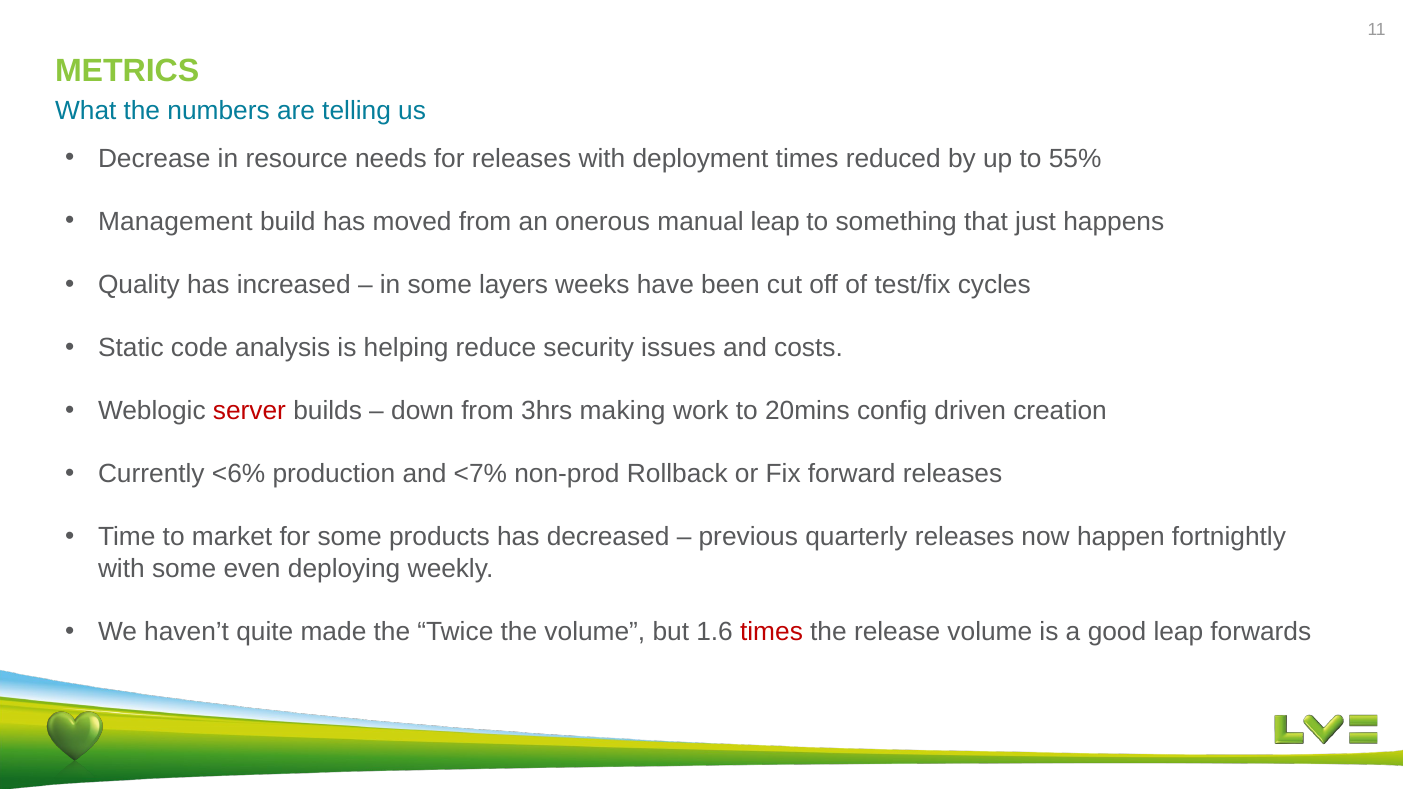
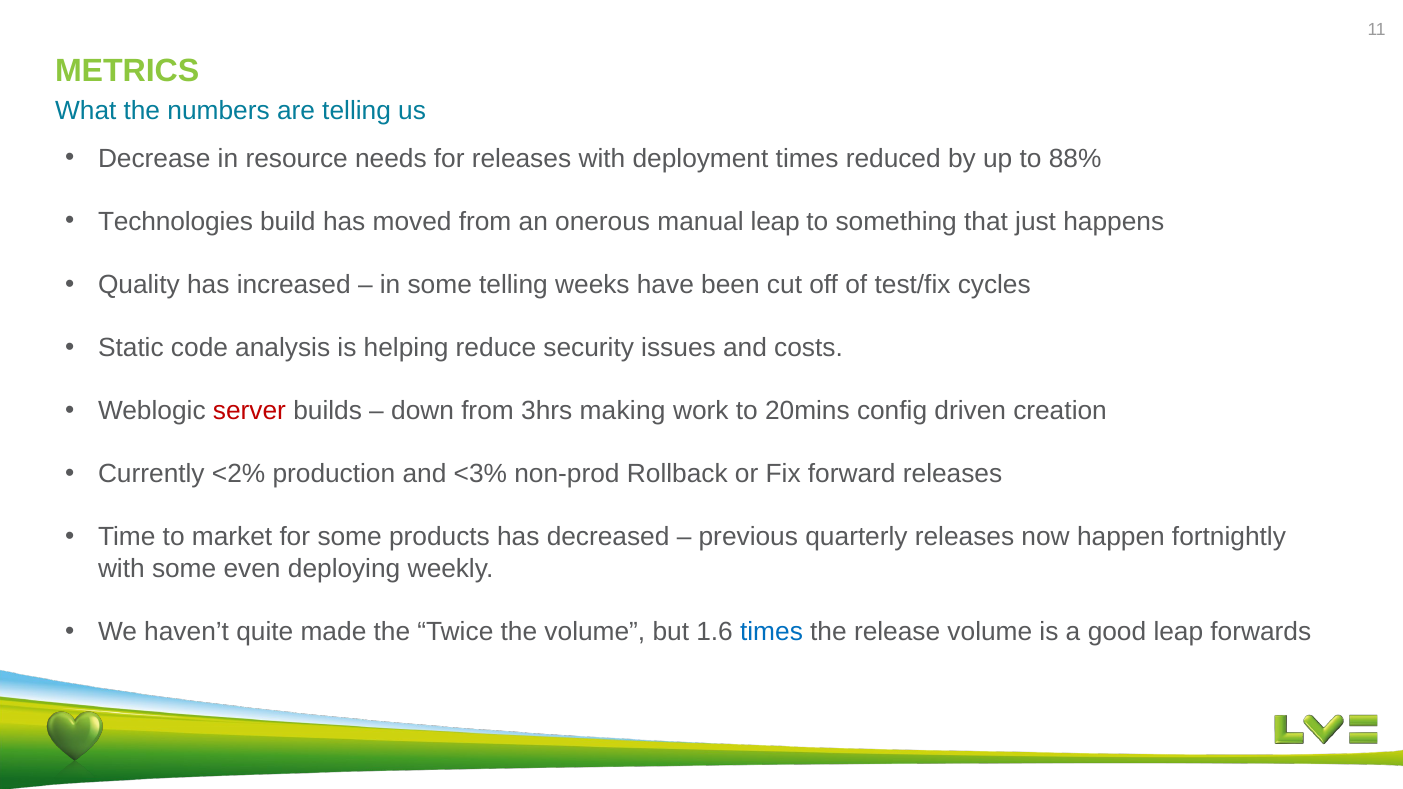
55%: 55% -> 88% (1075, 159)
Management: Management -> Technologies (176, 222)
some layers: layers -> telling (514, 285)
<6%: <6% -> <2% (239, 474)
<7%: <7% -> <3% (480, 474)
times colour: red -> blue (772, 632)
